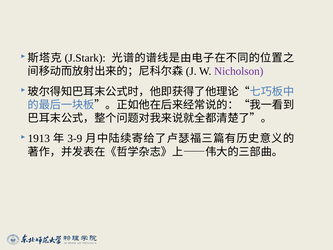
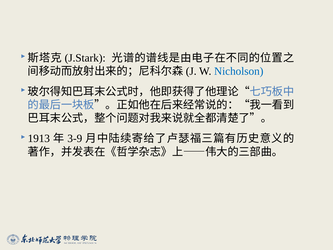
Nicholson colour: purple -> blue (239, 71)
